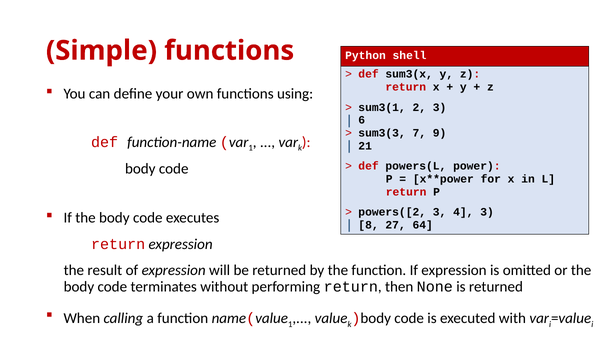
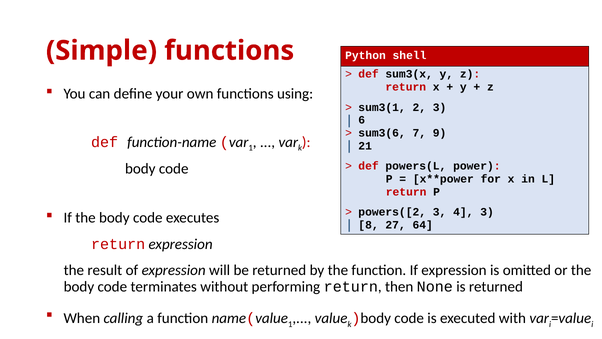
sum3(3: sum3(3 -> sum3(6 (382, 133)
